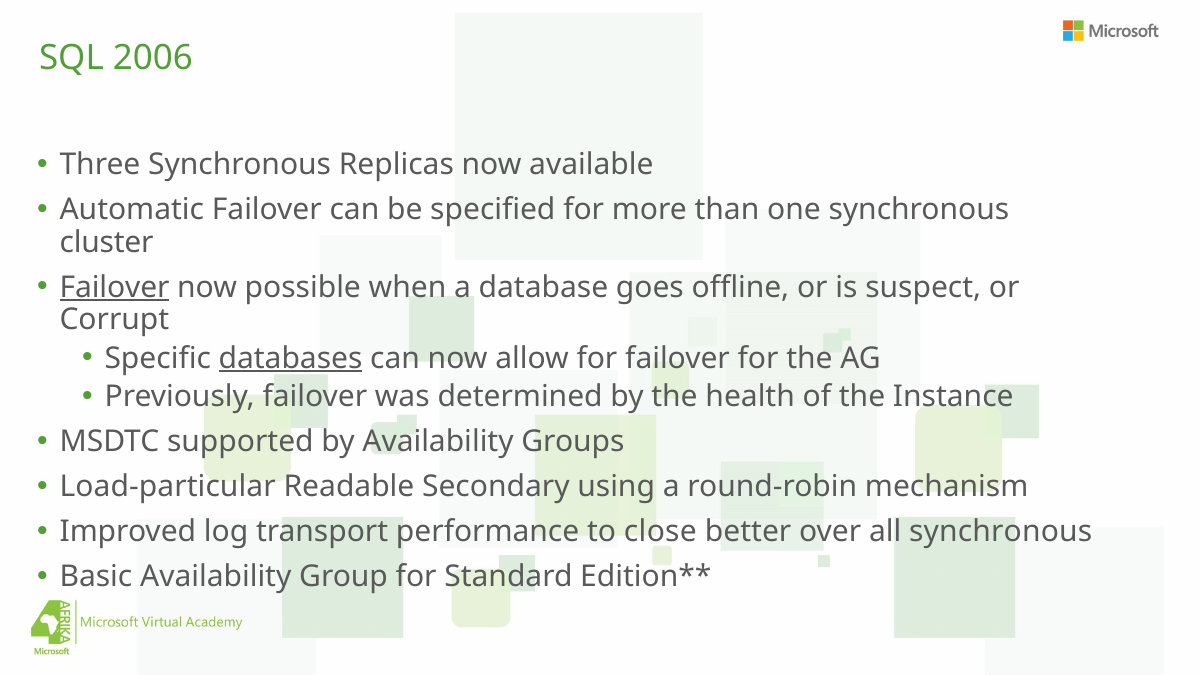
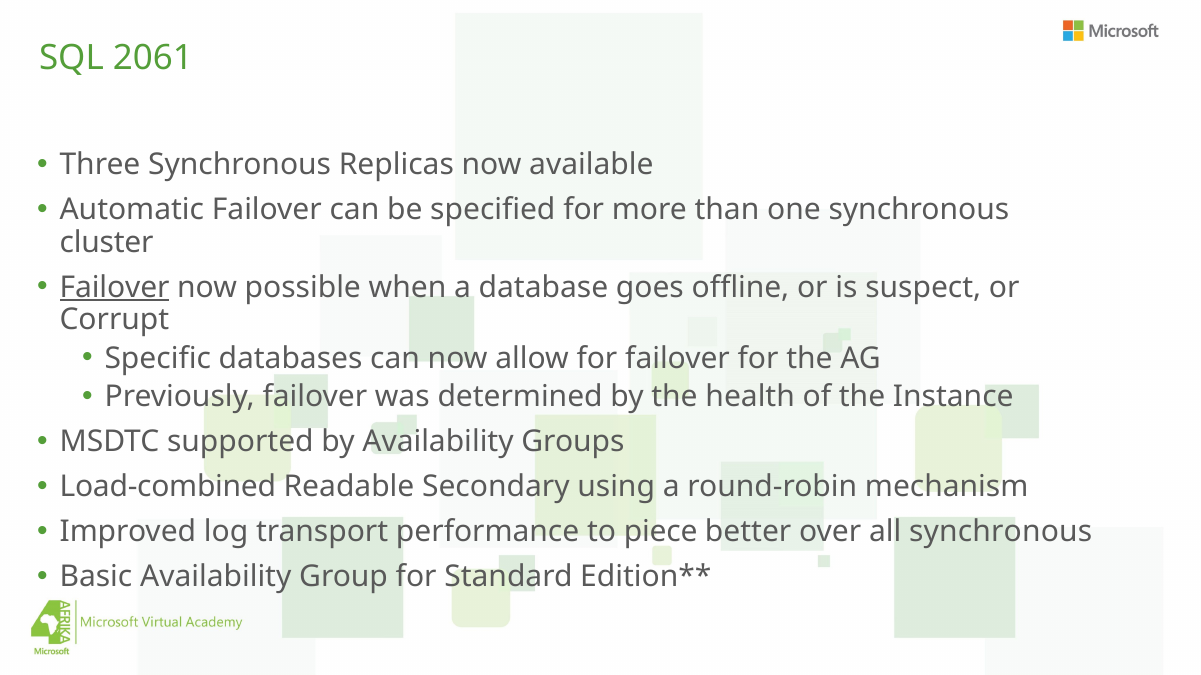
2006: 2006 -> 2061 (153, 58)
databases underline: present -> none (291, 358)
Load-particular: Load-particular -> Load-combined (168, 487)
close: close -> piece (661, 532)
